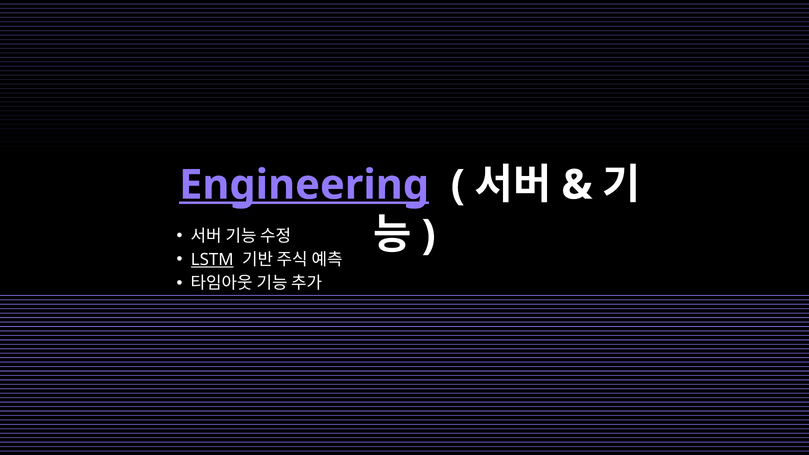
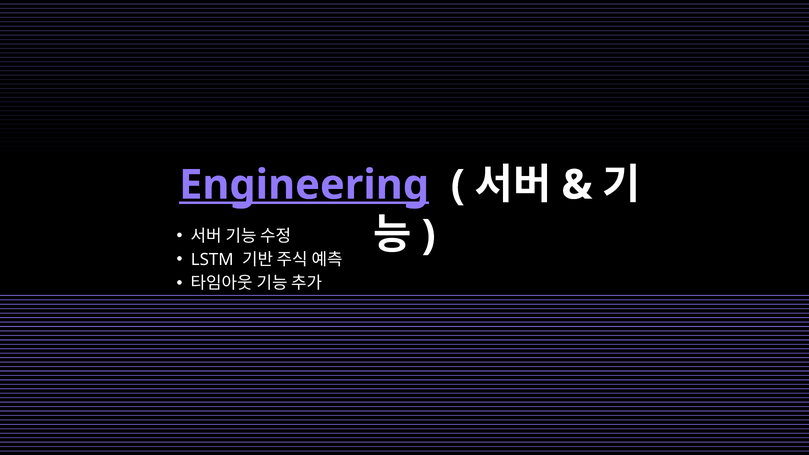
LSTM underline: present -> none (212, 260)
